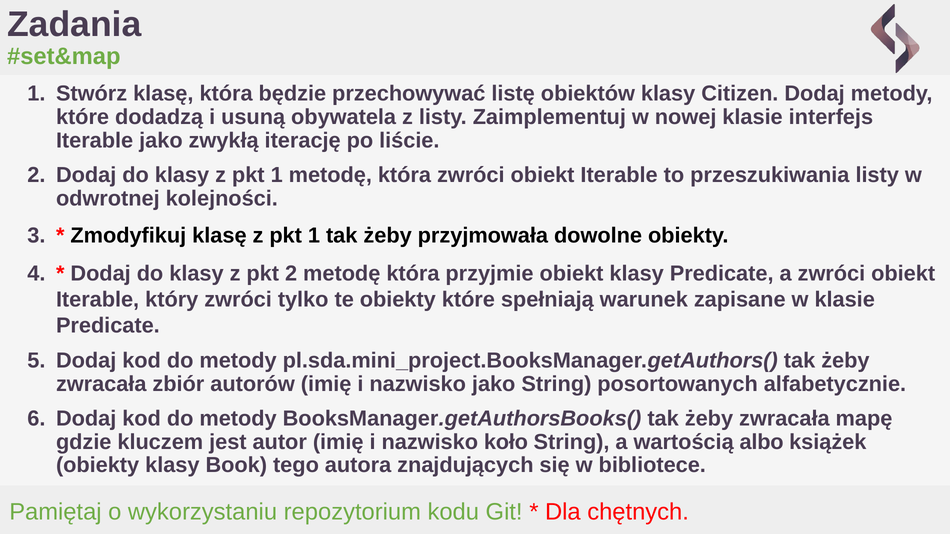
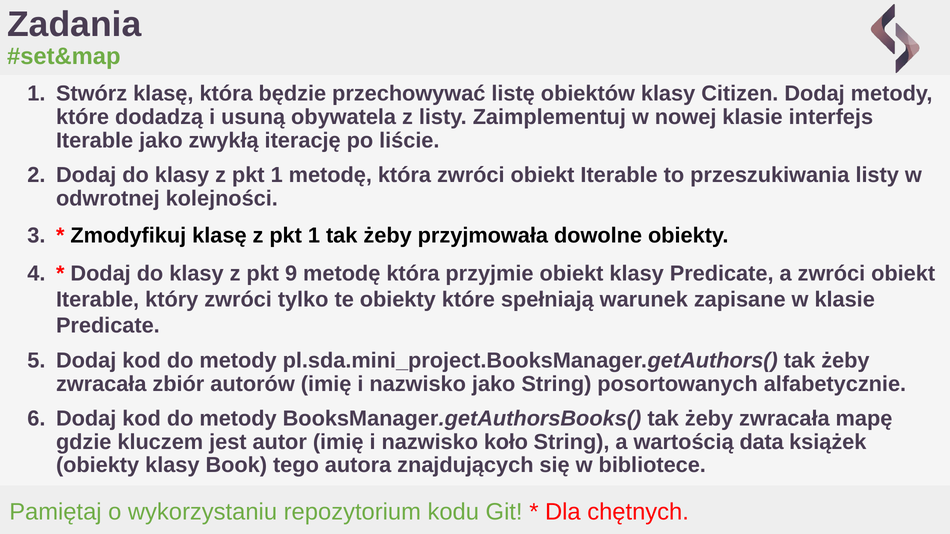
pkt 2: 2 -> 9 (291, 274)
albo: albo -> data (762, 442)
